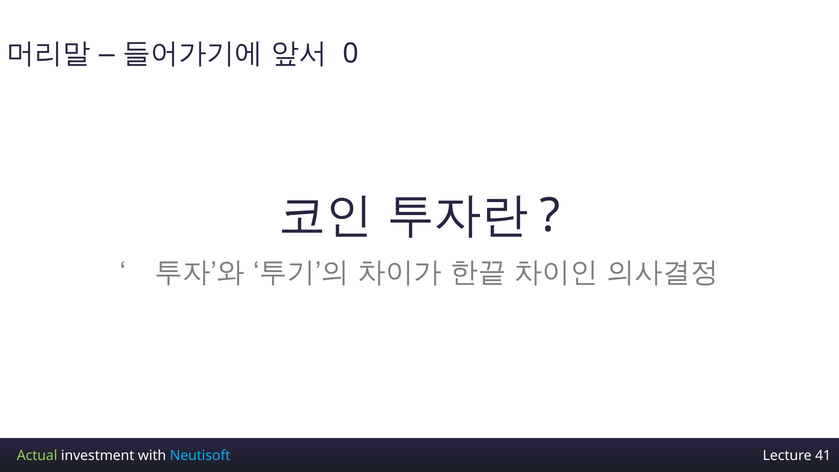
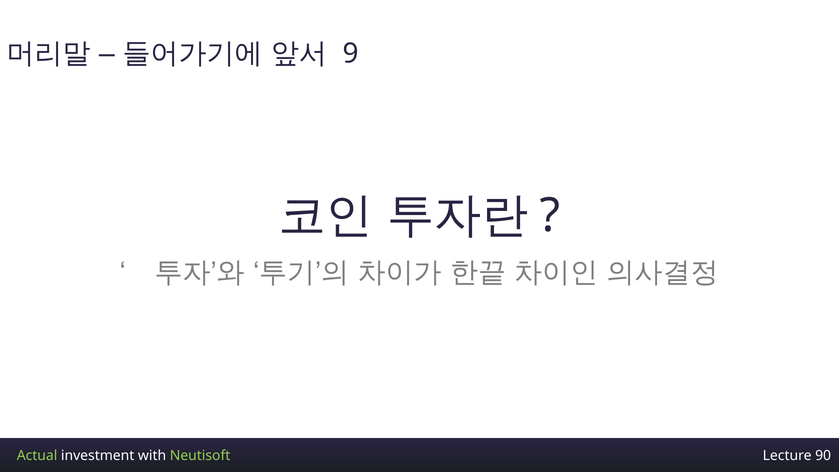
0: 0 -> 9 (351, 53)
Neutisoft colour: light blue -> light green (200, 456)
41: 41 -> 90 (823, 456)
